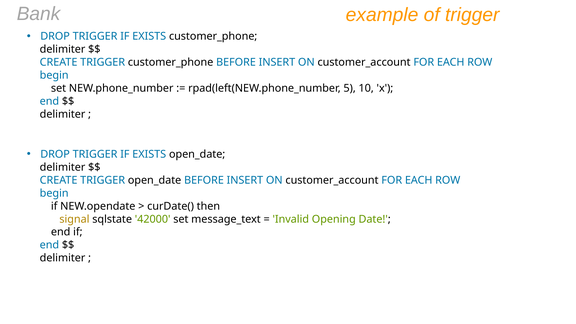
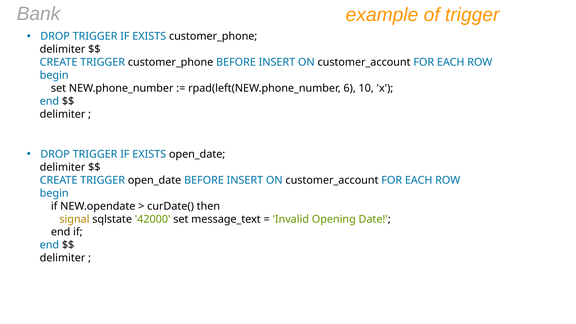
5: 5 -> 6 (350, 88)
